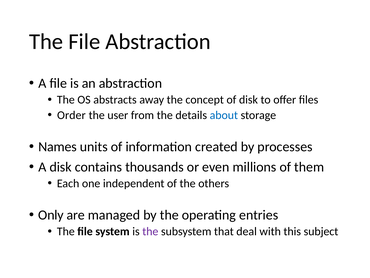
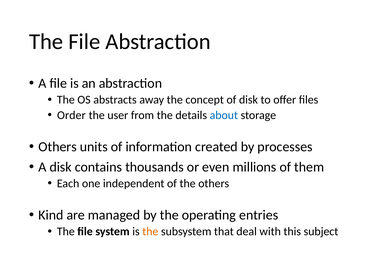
Names: Names -> Others (58, 146)
Only: Only -> Kind (51, 215)
the colour: purple -> orange (150, 231)
